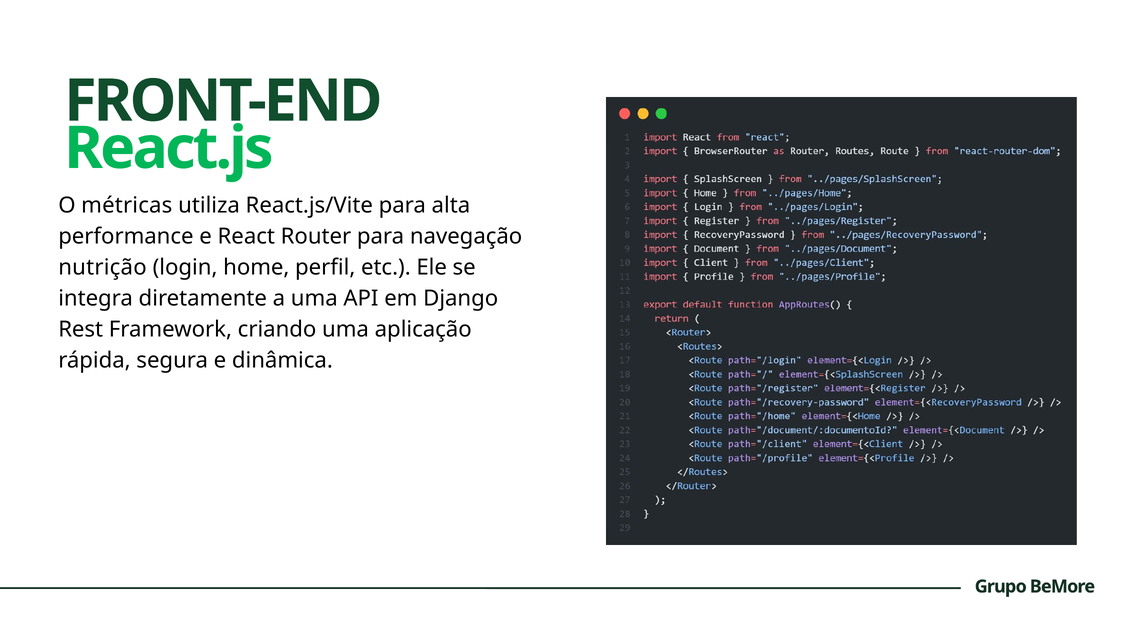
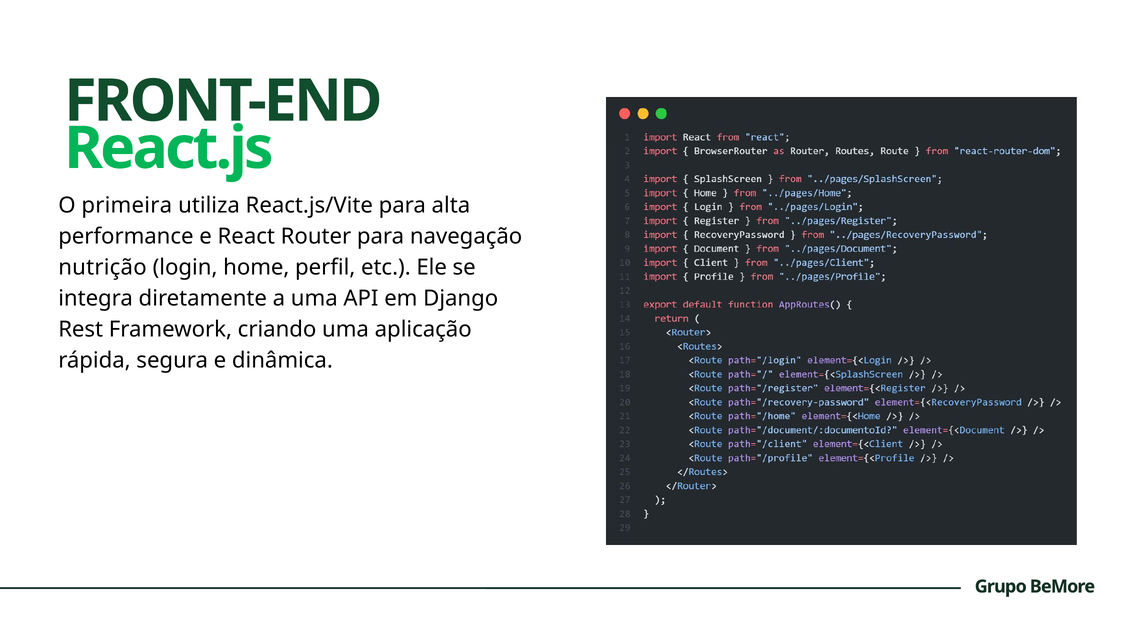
métricas: métricas -> primeira (127, 205)
